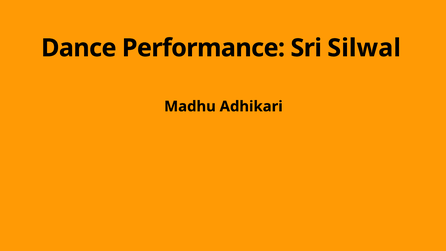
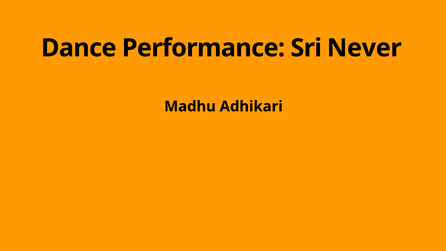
Silwal: Silwal -> Never (364, 48)
